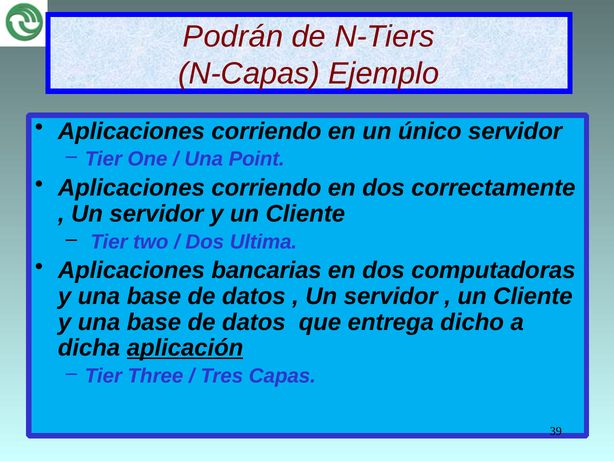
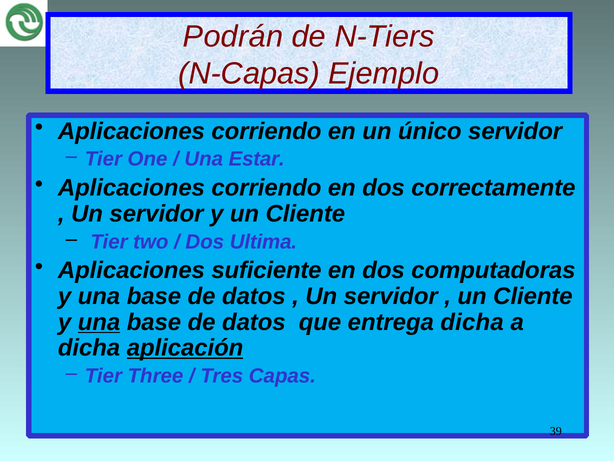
Point: Point -> Estar (257, 159)
bancarias: bancarias -> suficiente (266, 270)
una underline: none -> present (99, 322)
entrega dicho: dicho -> dicha (472, 322)
